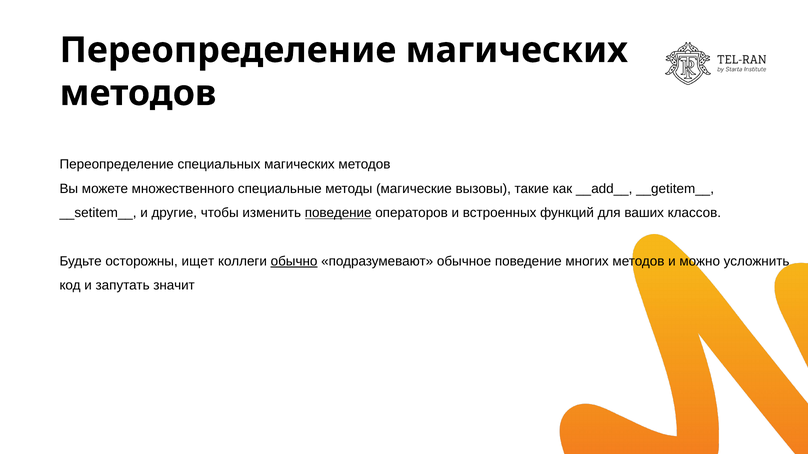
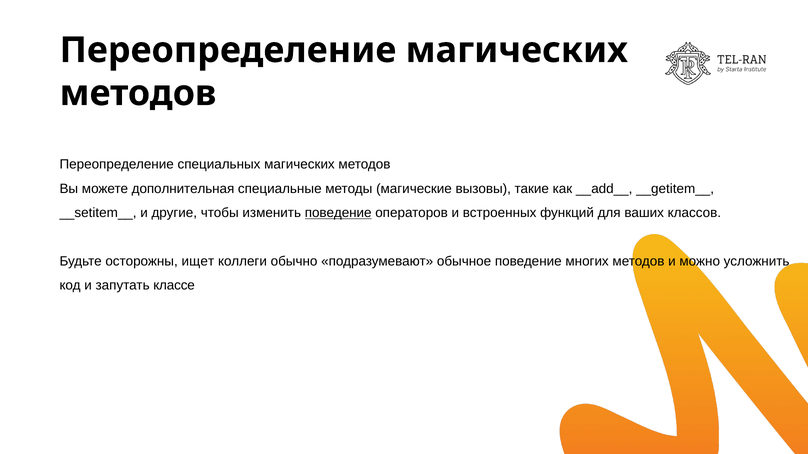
множественного: множественного -> дополнительная (183, 189)
обычно underline: present -> none (294, 262)
значит: значит -> классе (174, 286)
